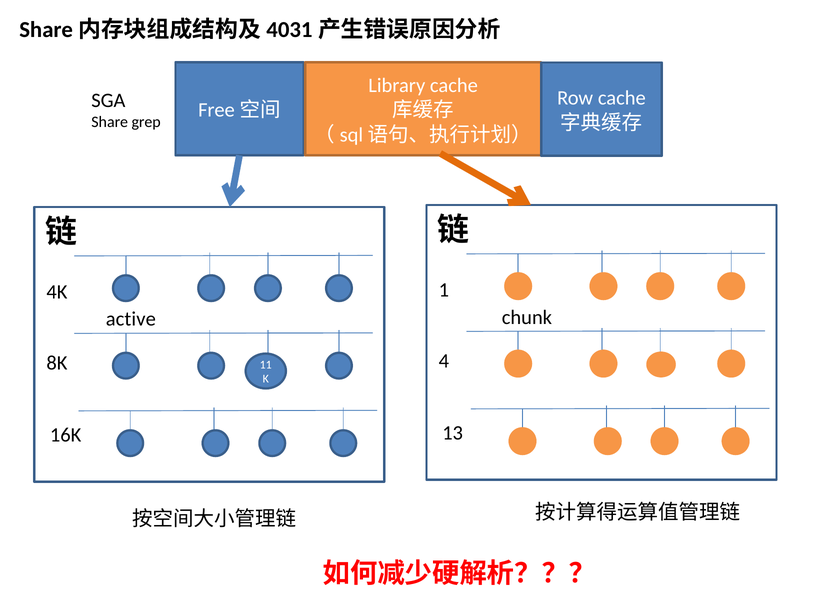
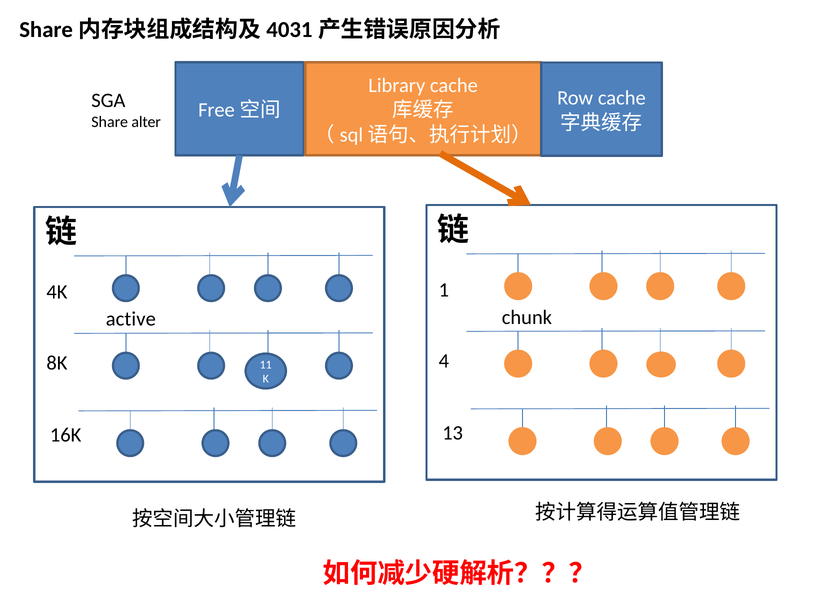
grep: grep -> alter (146, 122)
